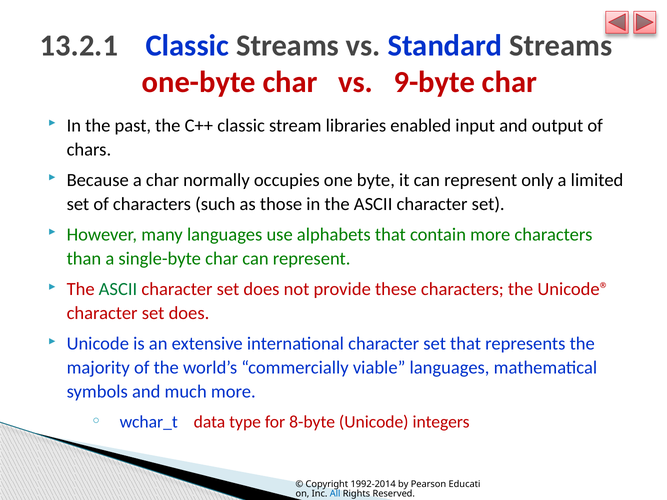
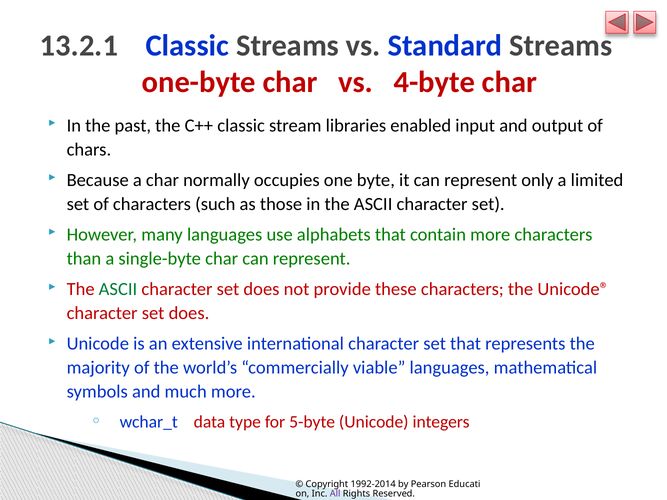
9-byte: 9-byte -> 4-byte (434, 82)
8-byte: 8-byte -> 5-byte (312, 422)
All colour: blue -> purple (335, 494)
